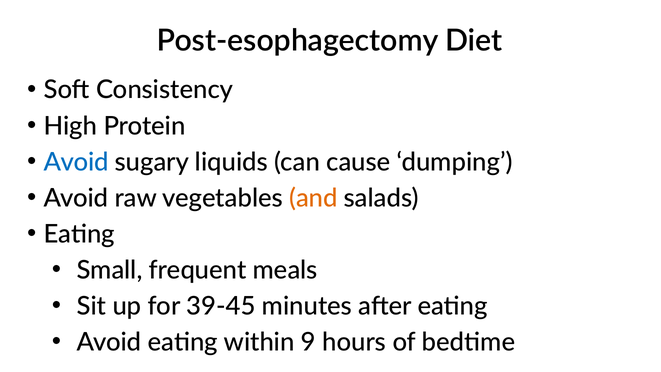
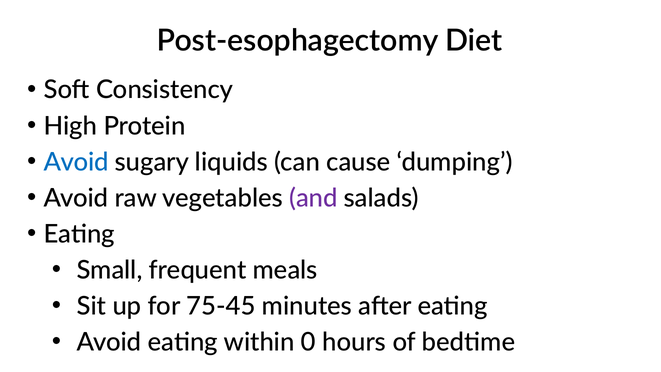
and colour: orange -> purple (313, 198)
39-45: 39-45 -> 75-45 (221, 306)
9: 9 -> 0 (308, 342)
